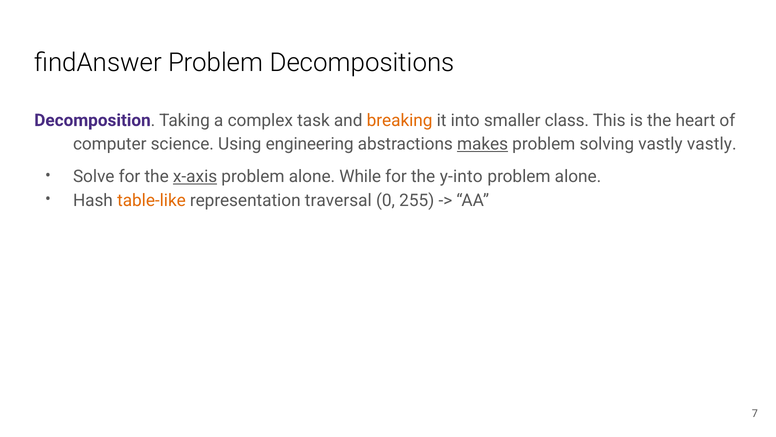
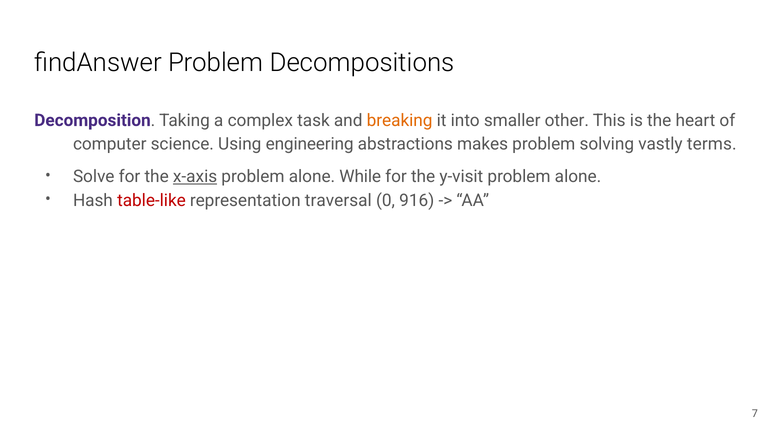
class: class -> other (567, 120)
makes underline: present -> none (483, 144)
vastly vastly: vastly -> terms (712, 144)
y-into: y-into -> y-visit (461, 176)
table-like colour: orange -> red (152, 200)
255: 255 -> 916 (417, 200)
